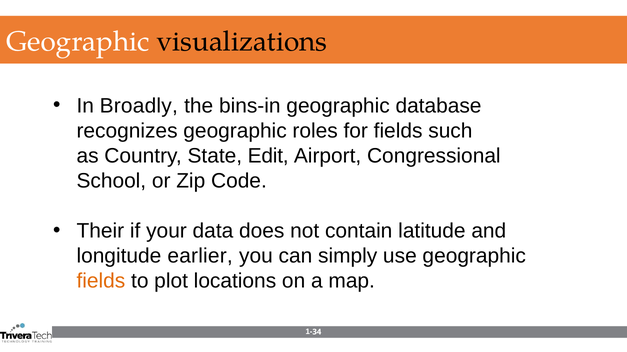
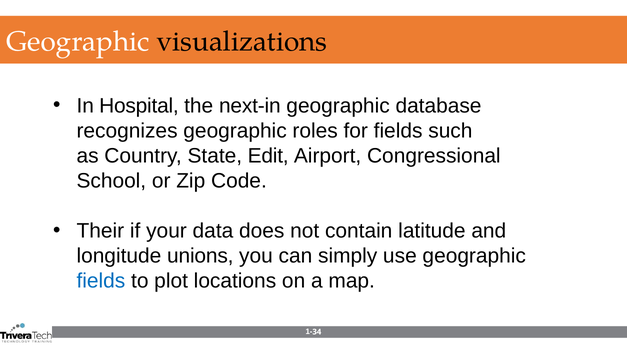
Broadly: Broadly -> Hospital (139, 106)
bins-in: bins-in -> next-in (250, 106)
earlier: earlier -> unions (200, 256)
fields colour: orange -> blue (101, 281)
